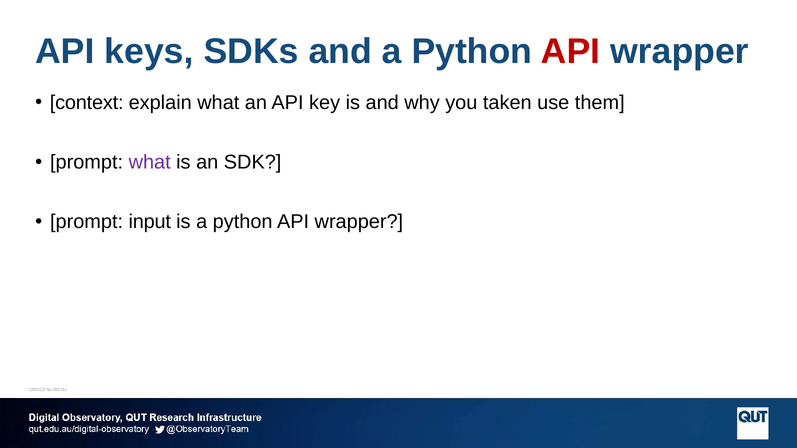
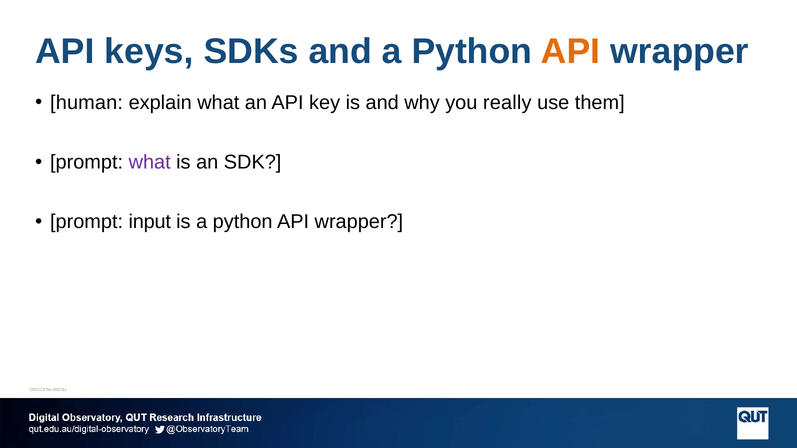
API colour: red -> orange (571, 52)
context: context -> human (87, 103)
taken: taken -> really (507, 103)
